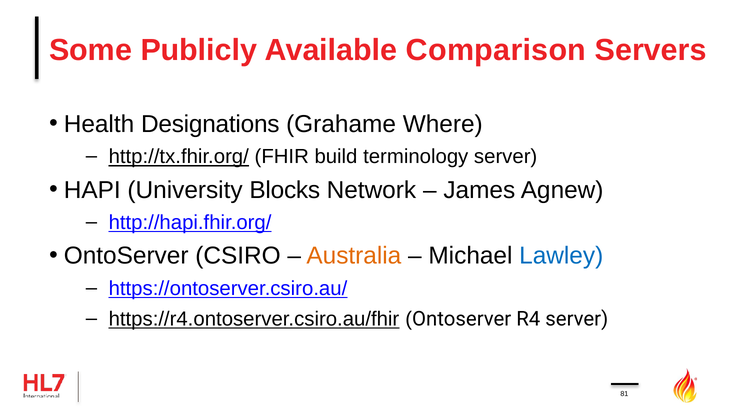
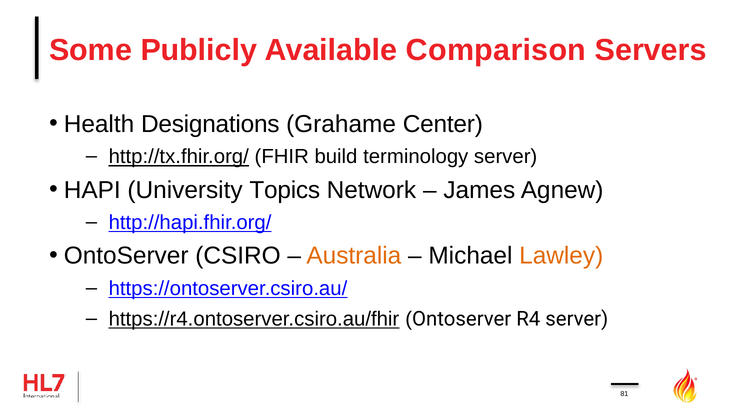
Where: Where -> Center (443, 124)
Blocks: Blocks -> Topics (285, 190)
Lawley colour: blue -> orange (561, 256)
